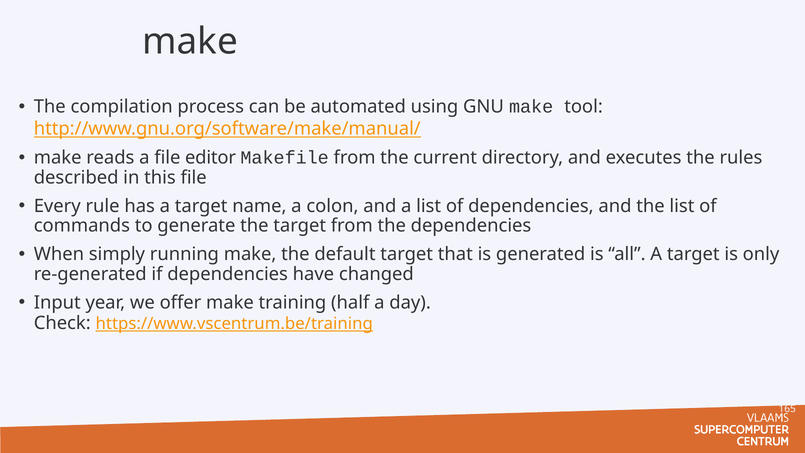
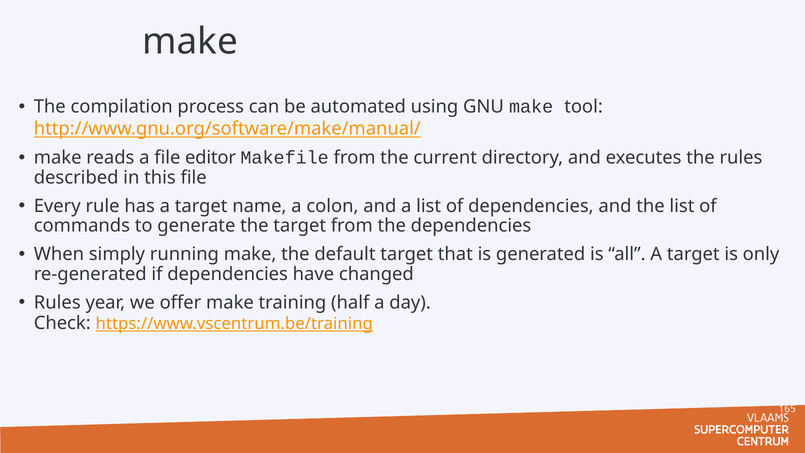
Input: Input -> Rules (57, 302)
